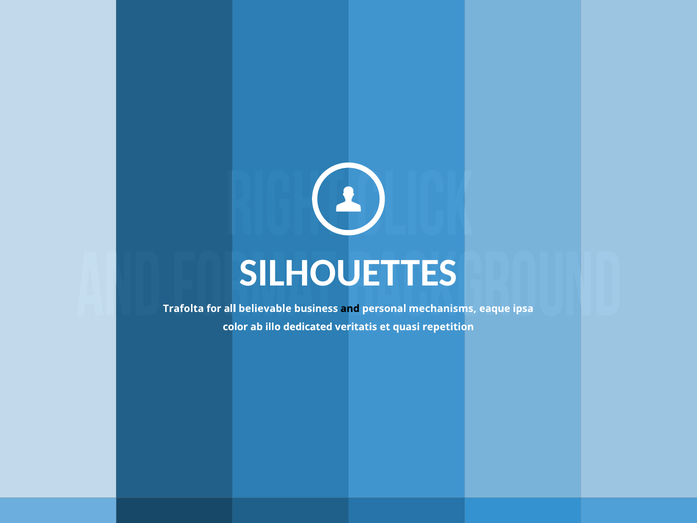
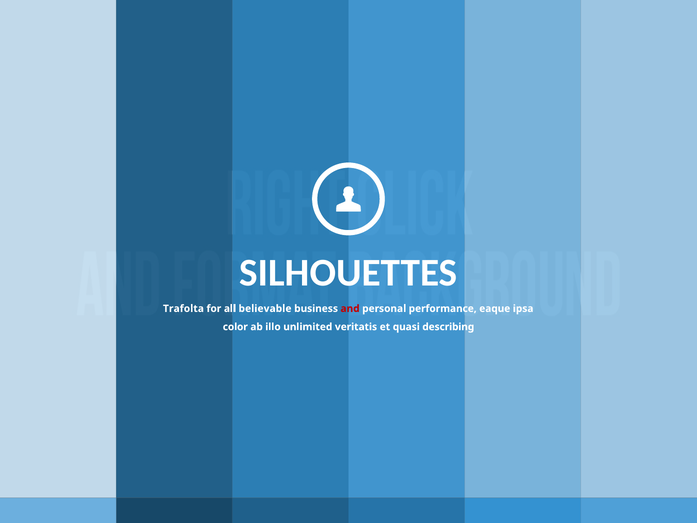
and colour: black -> red (350, 308)
mechanisms: mechanisms -> performance (443, 308)
dedicated: dedicated -> unlimited (308, 327)
repetition: repetition -> describing (448, 327)
